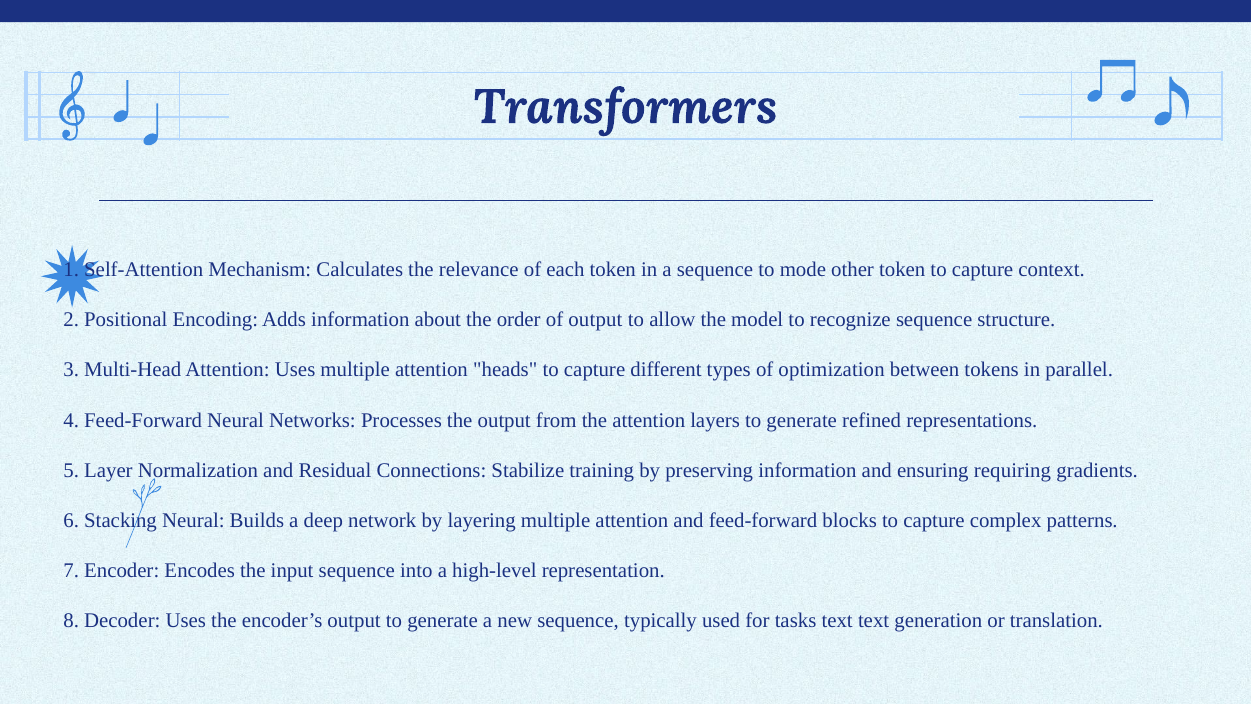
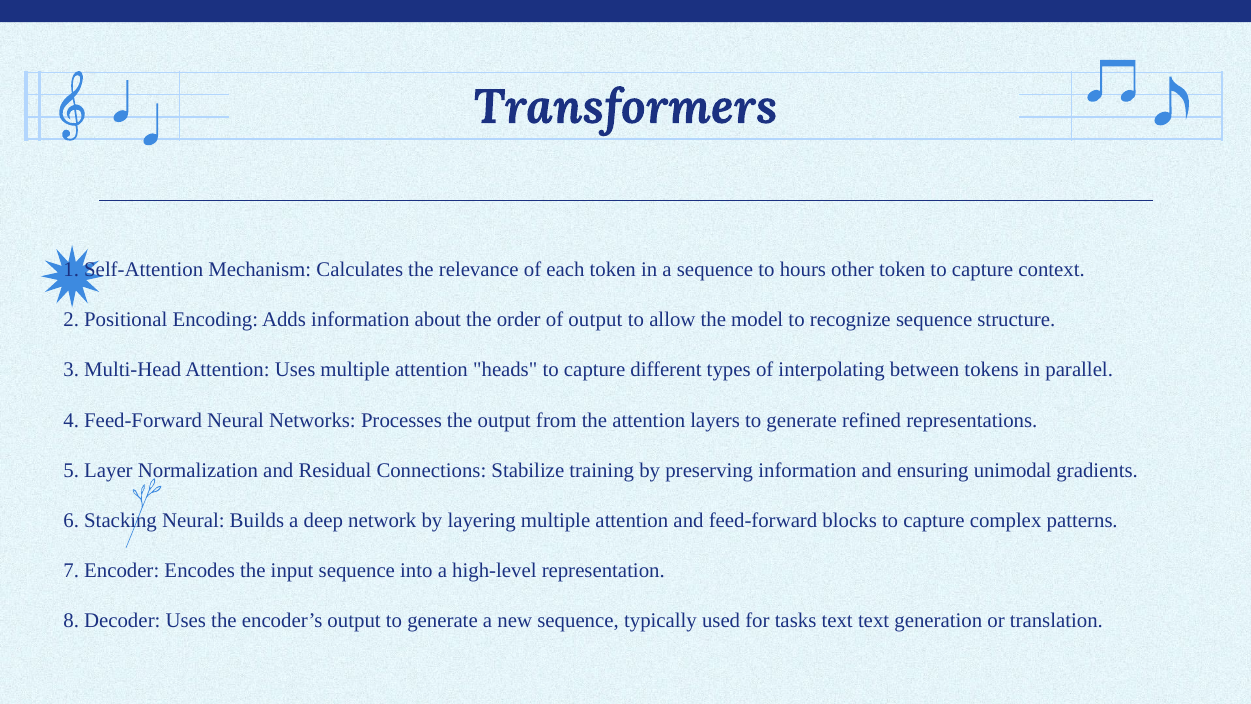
mode: mode -> hours (803, 270)
optimization: optimization -> interpolating (832, 370)
requiring: requiring -> unimodal (1013, 470)
